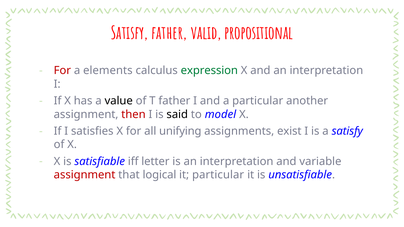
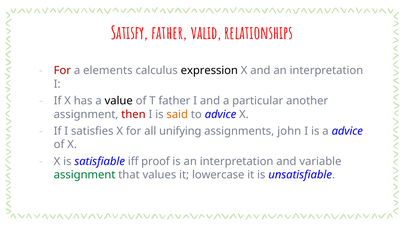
propositional: propositional -> relationships (259, 33)
expression colour: green -> black (209, 71)
said colour: black -> orange (177, 114)
to model: model -> advice (221, 114)
exist: exist -> john (289, 131)
a satisfy: satisfy -> advice (347, 131)
letter: letter -> proof (155, 162)
assignment colour: red -> green (85, 175)
logical: logical -> values (159, 175)
it particular: particular -> lowercase (218, 175)
